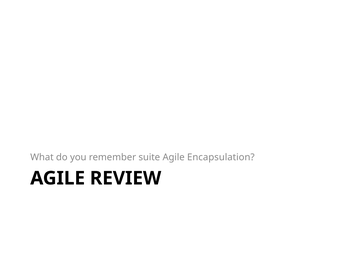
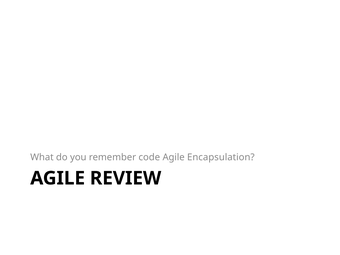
suite: suite -> code (149, 157)
